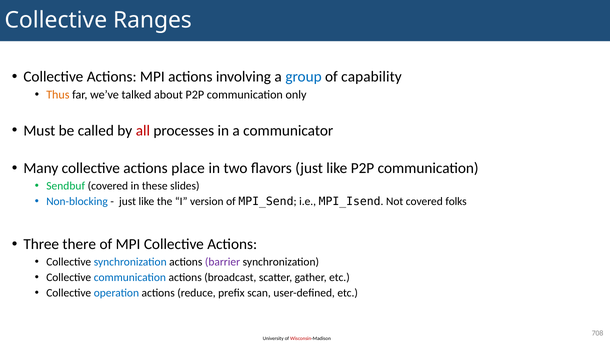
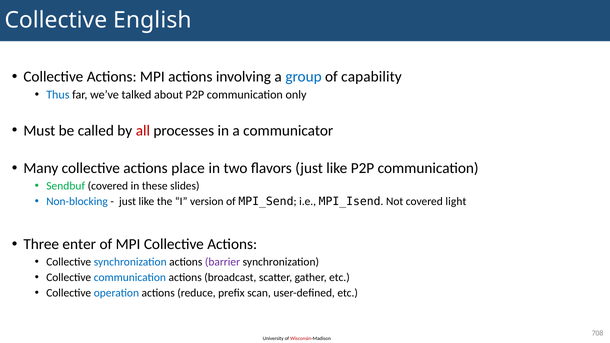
Ranges: Ranges -> English (152, 20)
Thus colour: orange -> blue (58, 95)
folks: folks -> light (456, 201)
there: there -> enter (79, 244)
